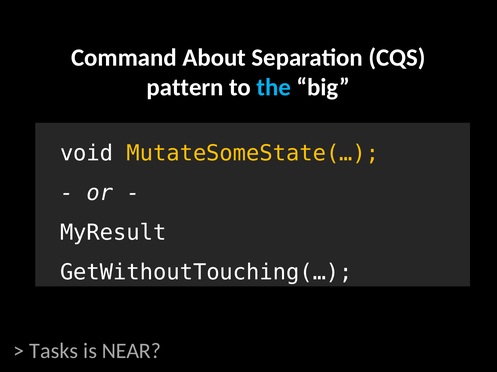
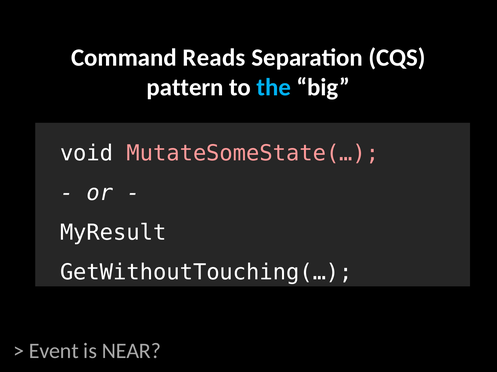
About: About -> Reads (214, 58)
MutateSomeState(… colour: yellow -> pink (253, 154)
Tasks: Tasks -> Event (54, 352)
